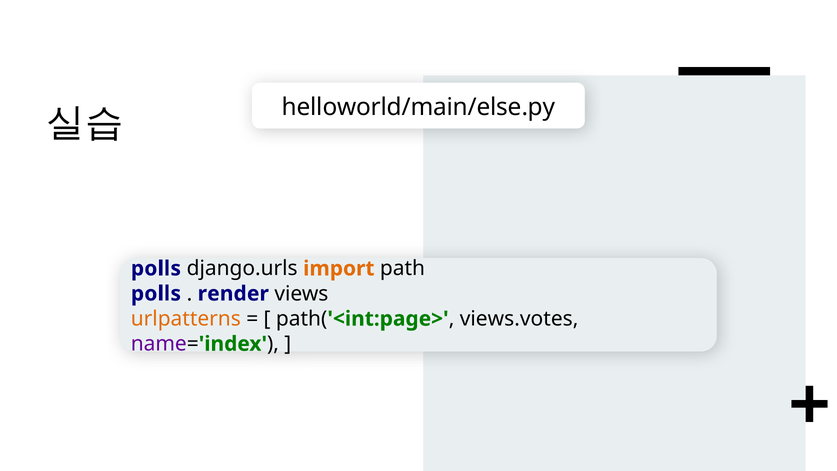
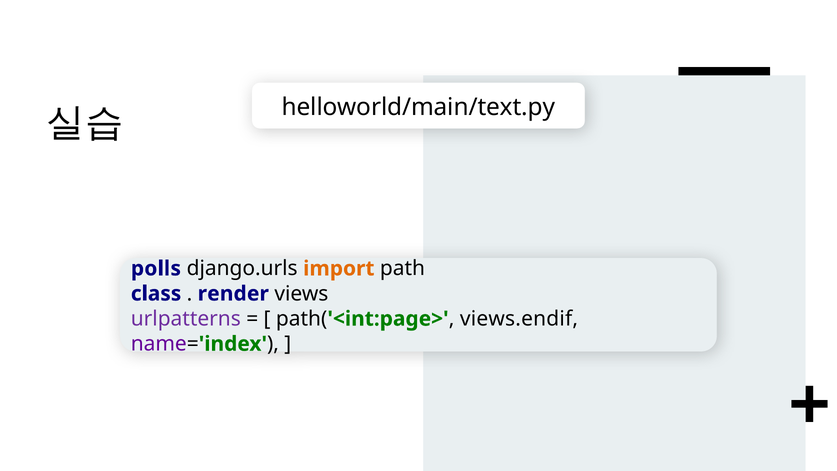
helloworld/main/else.py: helloworld/main/else.py -> helloworld/main/text.py (418, 107)
polls: polls -> class (156, 294)
urlpatterns colour: orange -> purple (186, 319)
views.votes: views.votes -> views.endif (519, 319)
